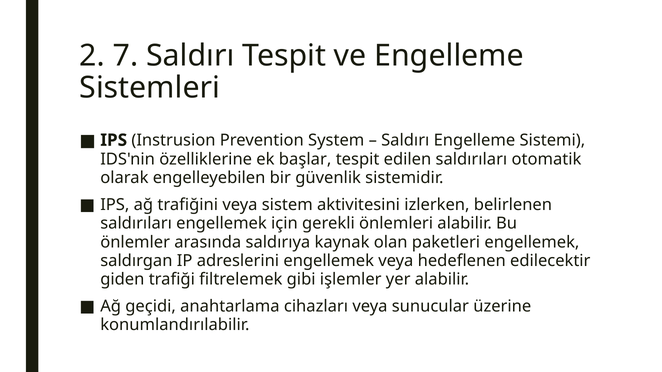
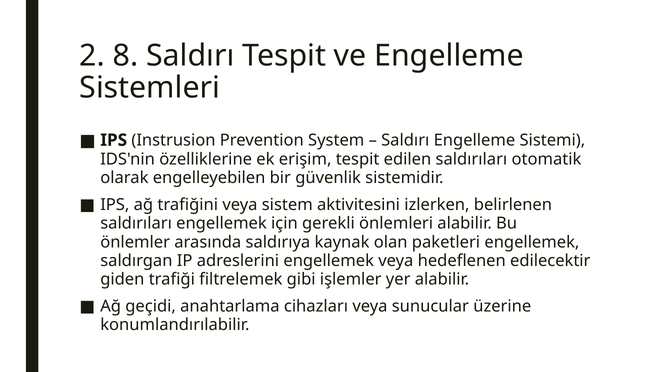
7: 7 -> 8 (125, 56)
başlar: başlar -> erişim (305, 159)
